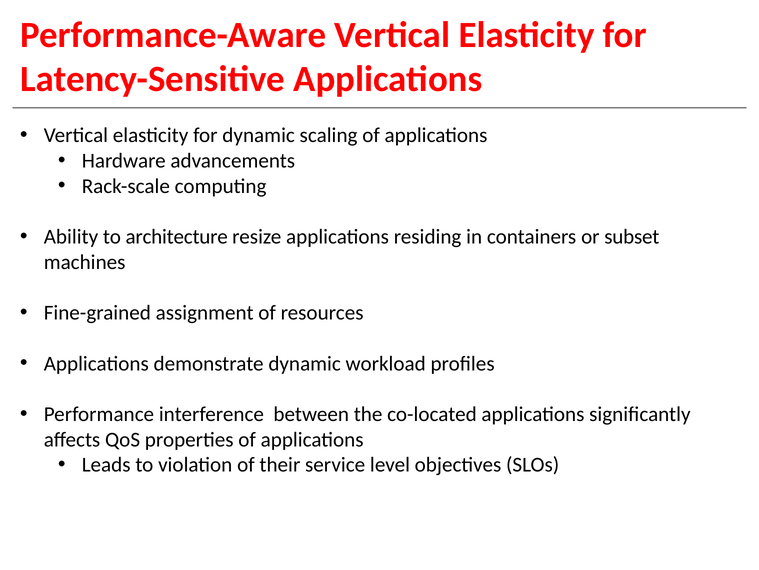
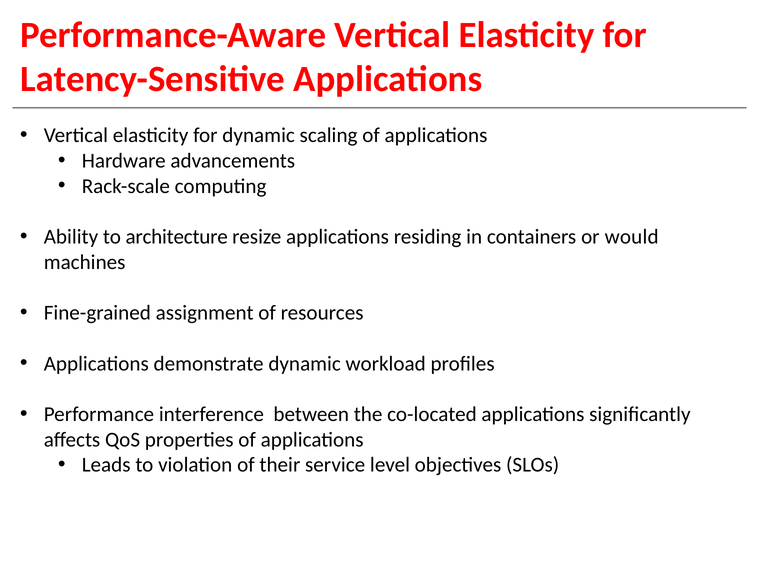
subset: subset -> would (632, 237)
